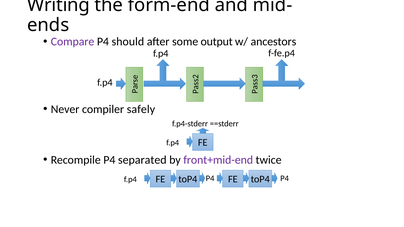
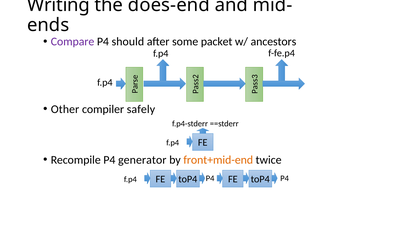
form-end: form-end -> does-end (169, 5)
output: output -> packet (217, 42)
Never: Never -> Other (65, 109)
separated: separated -> generator (142, 160)
front+mid-end colour: purple -> orange (218, 160)
